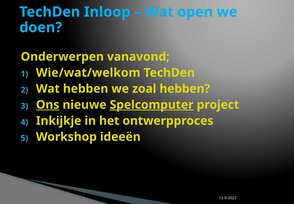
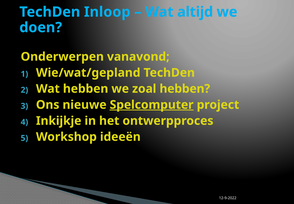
open: open -> altijd (195, 12)
Wie/wat/welkom: Wie/wat/welkom -> Wie/wat/gepland (88, 73)
Ons underline: present -> none (48, 105)
